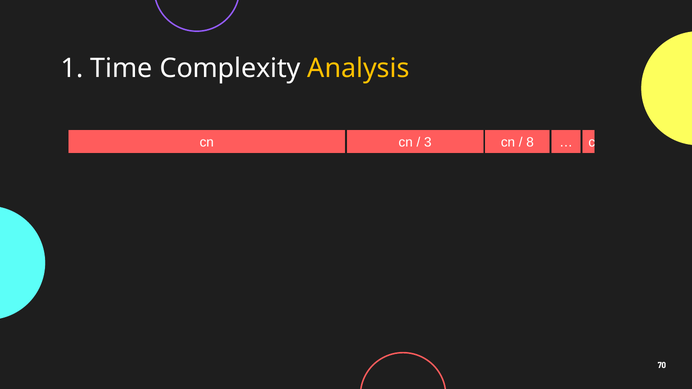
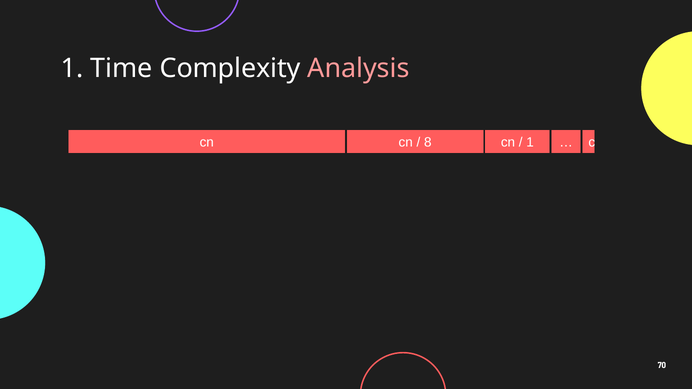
Analysis colour: yellow -> pink (359, 68)
3: 3 -> 8 (428, 142)
8: 8 -> 1 (530, 142)
